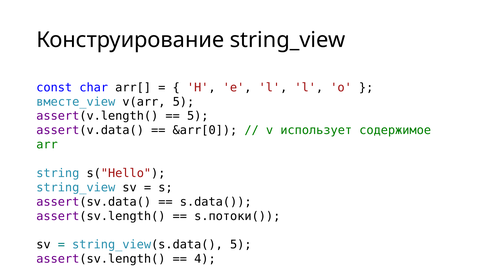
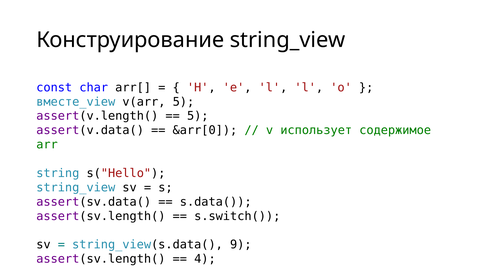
s.потоки(: s.потоки( -> s.switch( (237, 216)
string_view(s.data( 5: 5 -> 9 (241, 245)
